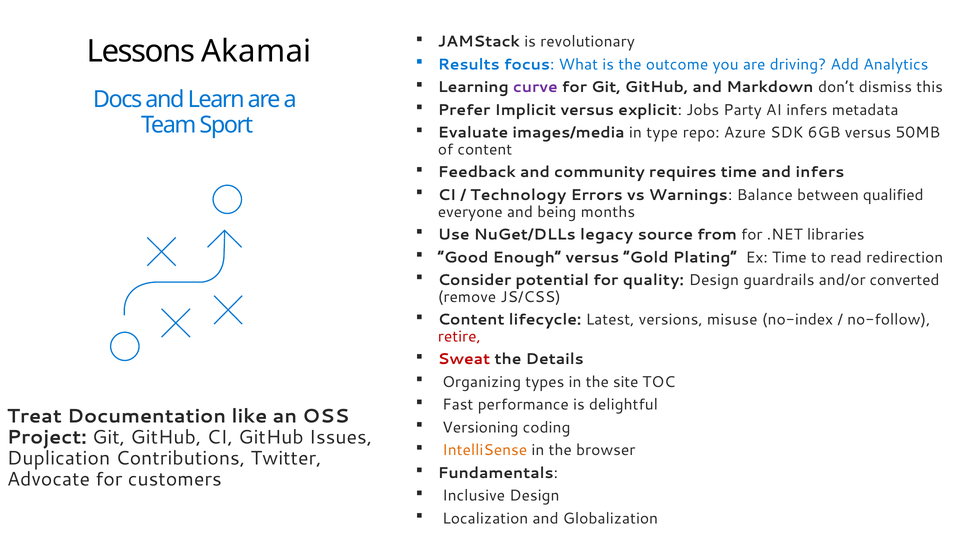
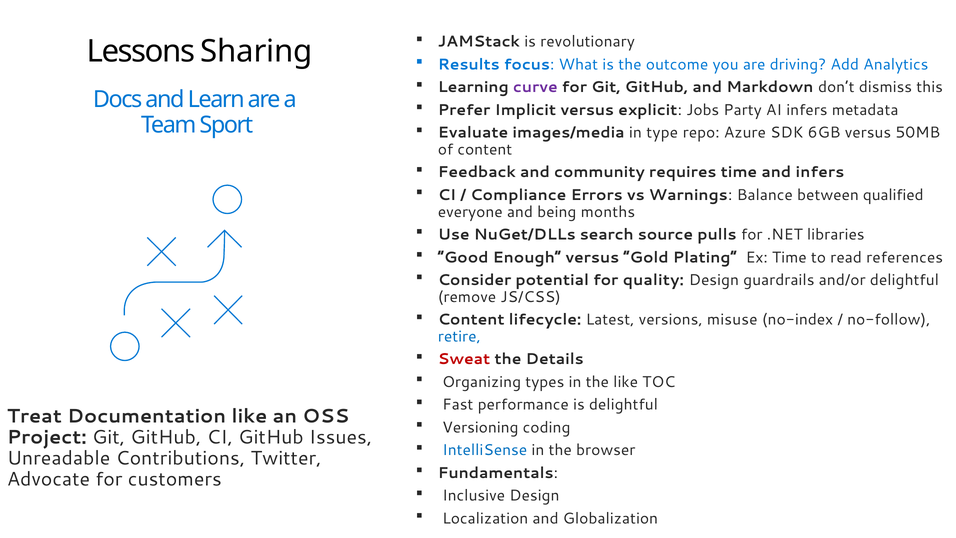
Akamai: Akamai -> Sharing (257, 52)
Technology: Technology -> Compliance (518, 195)
legacy: legacy -> search (607, 234)
from: from -> pulls (717, 234)
redirection: redirection -> references (905, 257)
and/or converted: converted -> delightful (904, 280)
retire colour: red -> blue (459, 336)
the site: site -> like (626, 382)
IntelliSense colour: orange -> blue (485, 450)
Duplication: Duplication -> Unreadable (59, 458)
